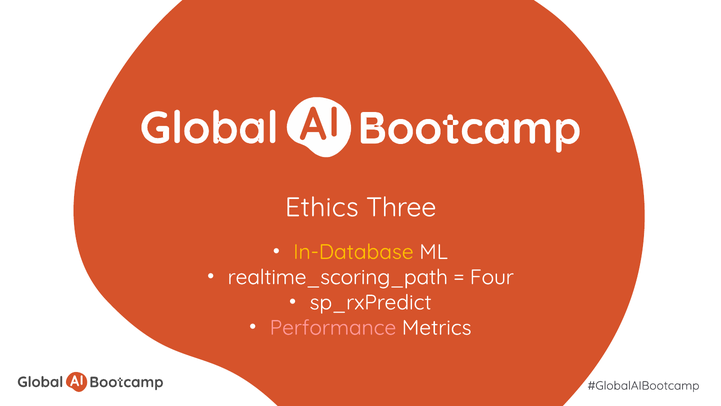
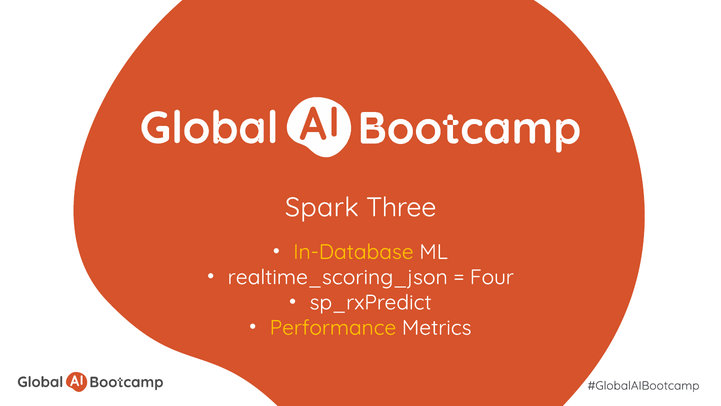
Ethics: Ethics -> Spark (322, 207)
realtime_scoring_path: realtime_scoring_path -> realtime_scoring_json (338, 277)
Performance colour: pink -> yellow (333, 327)
